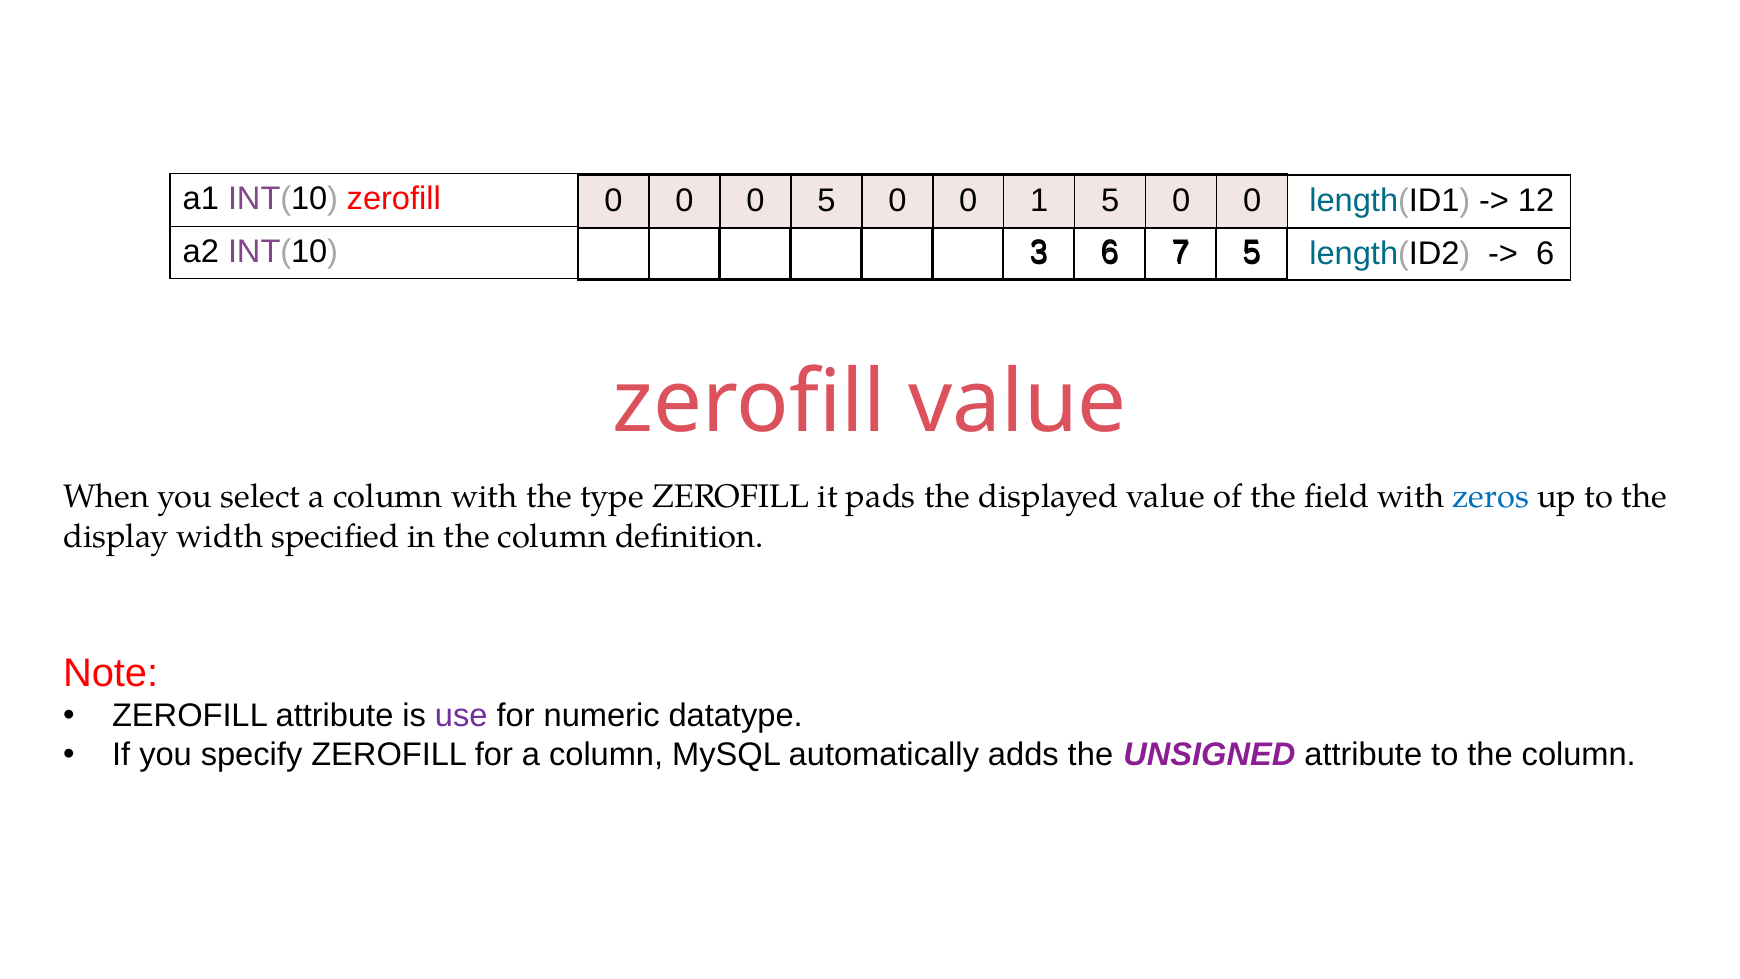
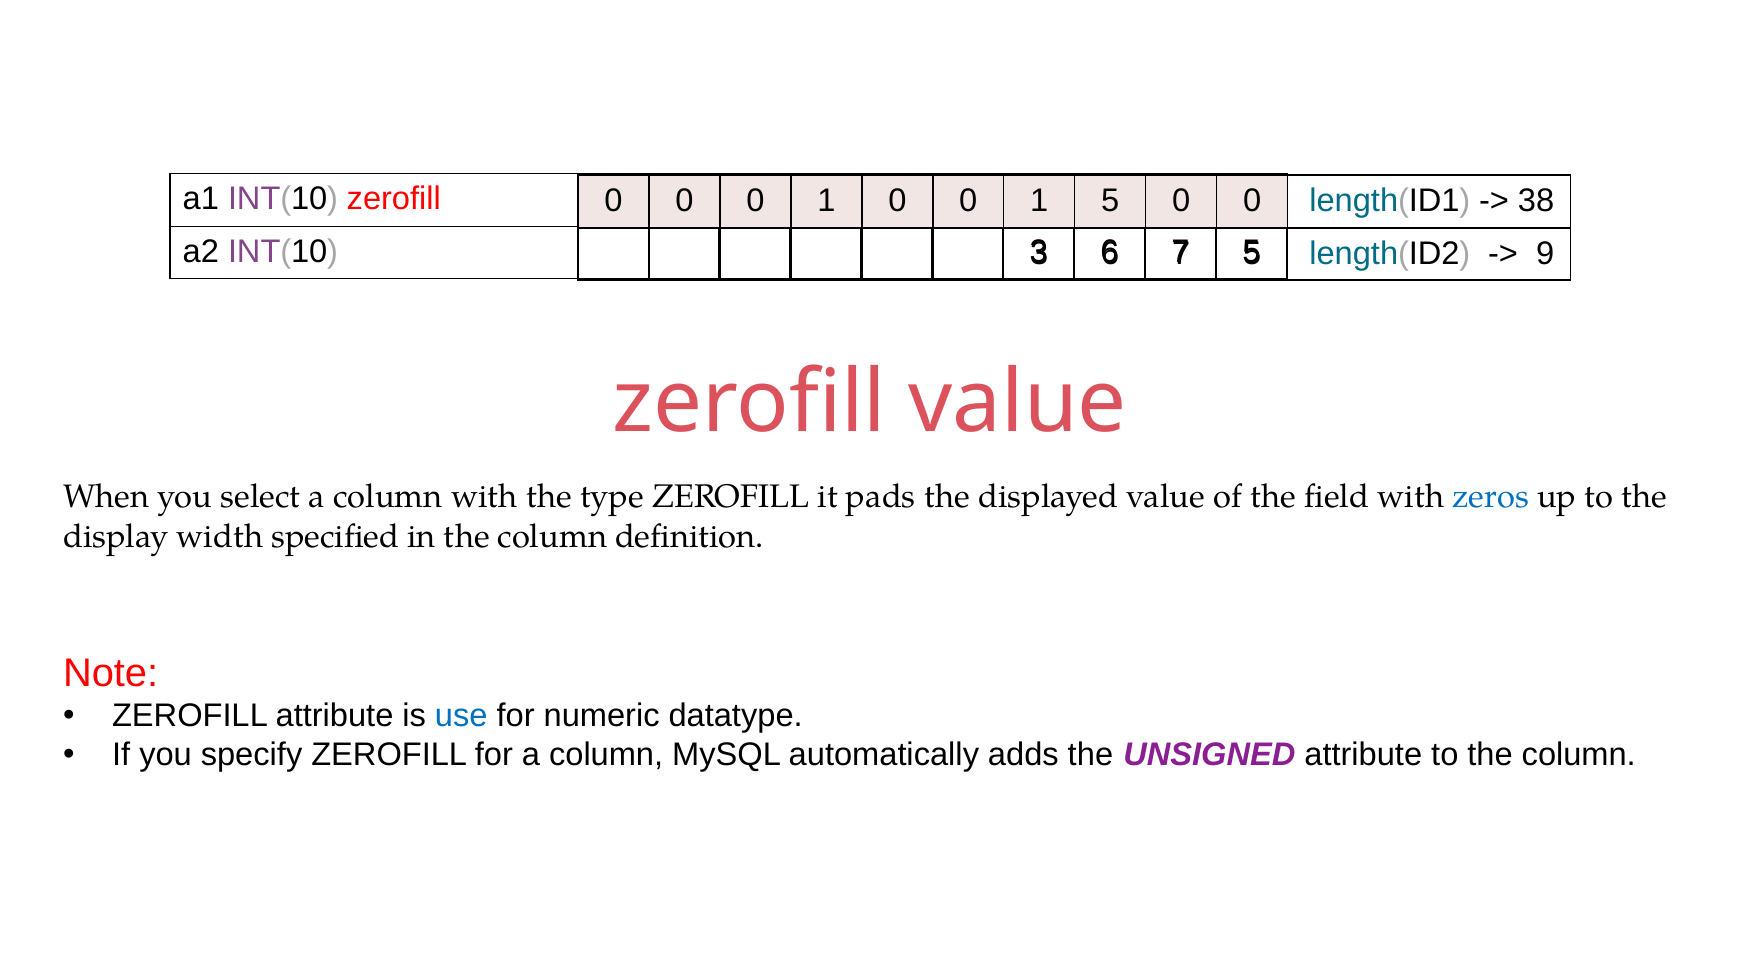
0 0 0 5: 5 -> 1 (826, 200)
12: 12 -> 38 (1536, 200)
6: 6 -> 9 (1545, 253)
use colour: purple -> blue (461, 716)
